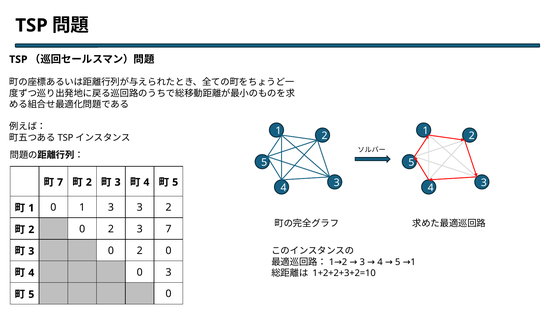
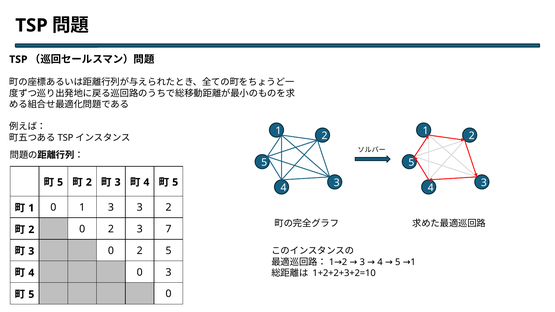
7: 7 -> 5 (60, 182)
0 2 0: 0 -> 5 (168, 251)
